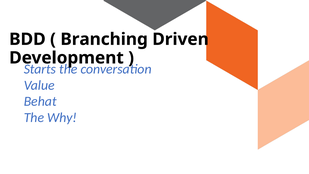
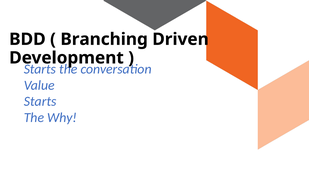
Behat: Behat -> Starts (40, 101)
